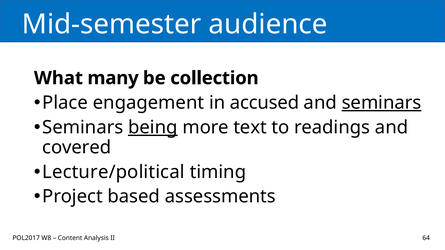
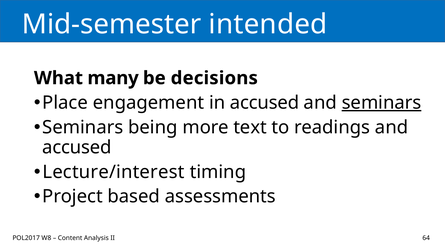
audience: audience -> intended (268, 24)
collection: collection -> decisions (214, 78)
being underline: present -> none (153, 127)
covered: covered -> accused (77, 147)
Lecture/political: Lecture/political -> Lecture/interest (113, 172)
